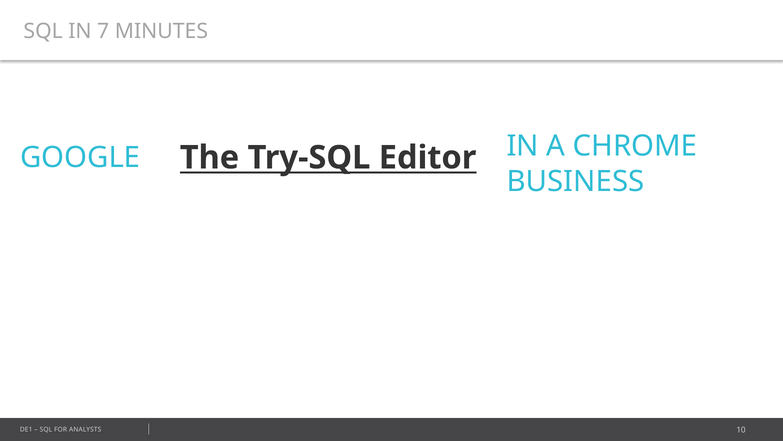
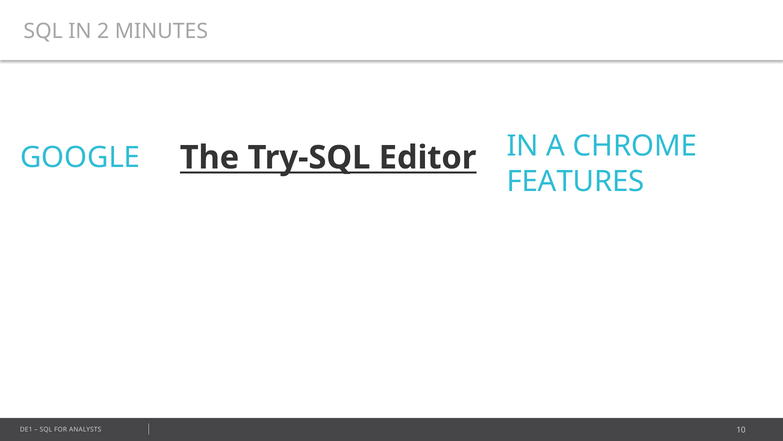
7: 7 -> 2 (103, 31)
BUSINESS: BUSINESS -> FEATURES (576, 181)
